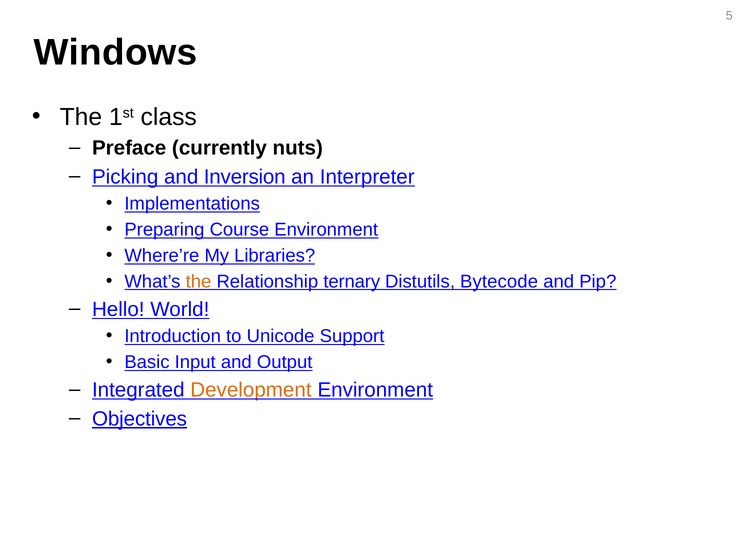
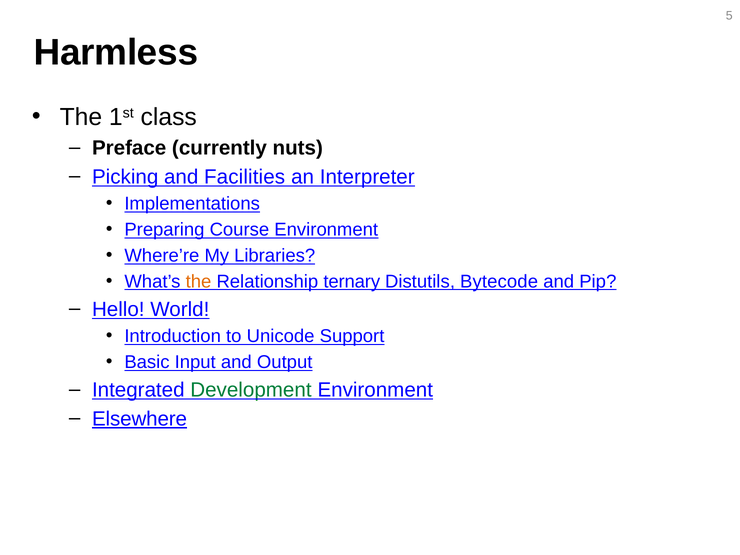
Windows: Windows -> Harmless (116, 52)
Inversion: Inversion -> Facilities (245, 177)
Development colour: orange -> green (251, 390)
Objectives: Objectives -> Elsewhere (140, 419)
